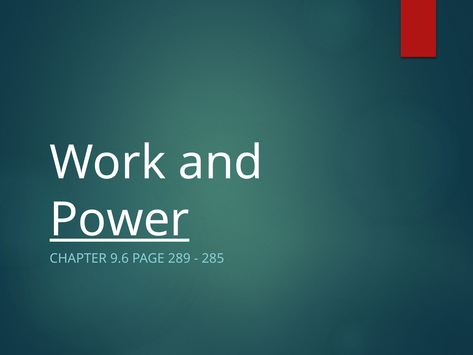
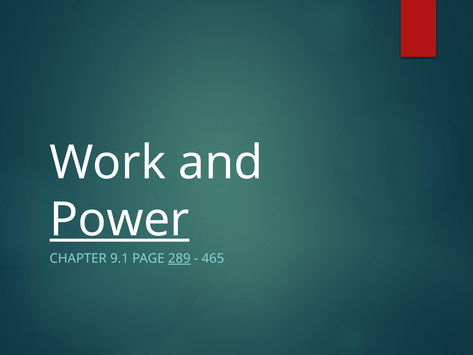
9.6: 9.6 -> 9.1 (120, 258)
289 underline: none -> present (179, 258)
285: 285 -> 465 (213, 258)
